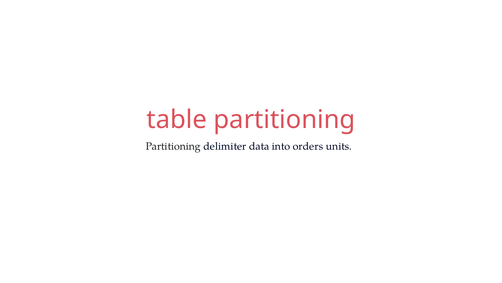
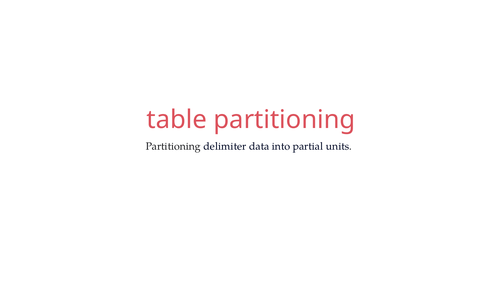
orders: orders -> partial (308, 146)
